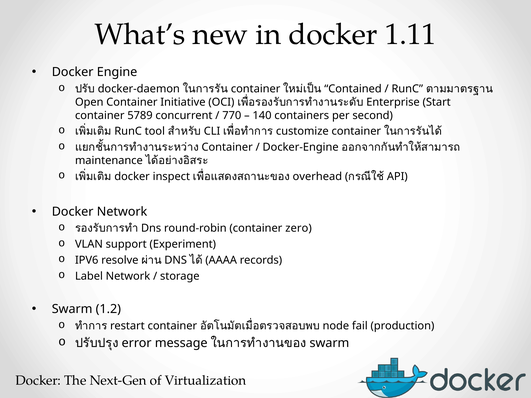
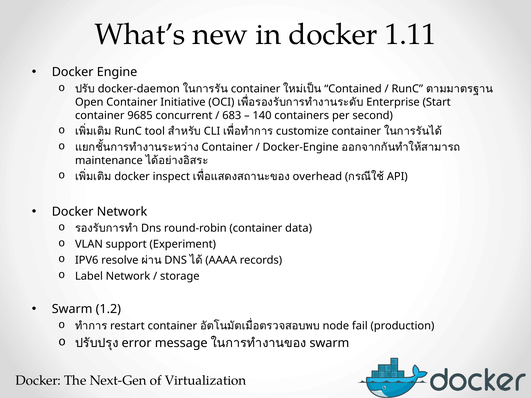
5789: 5789 -> 9685 (140, 115)
770: 770 -> 683 (232, 115)
zero: zero -> data (299, 228)
